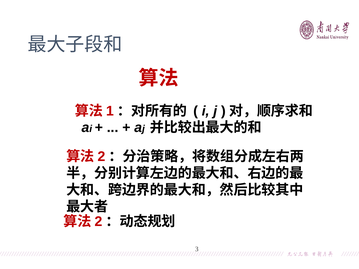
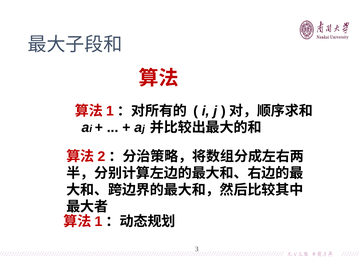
2: 2 -> 1 (99, 222)
